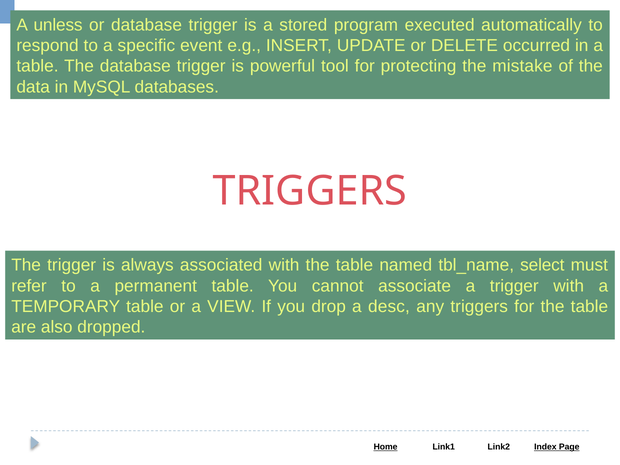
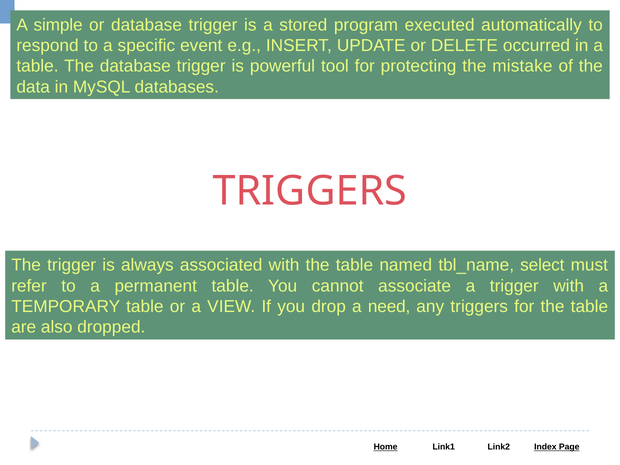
unless: unless -> simple (58, 25)
desc: desc -> need (389, 307)
